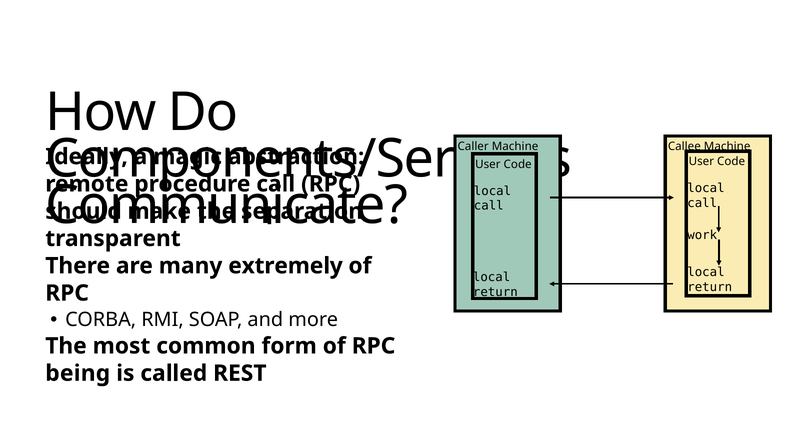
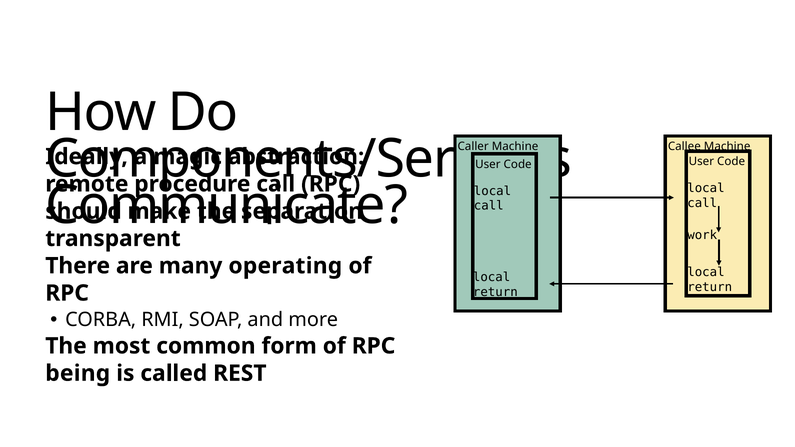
extremely: extremely -> operating (285, 266)
